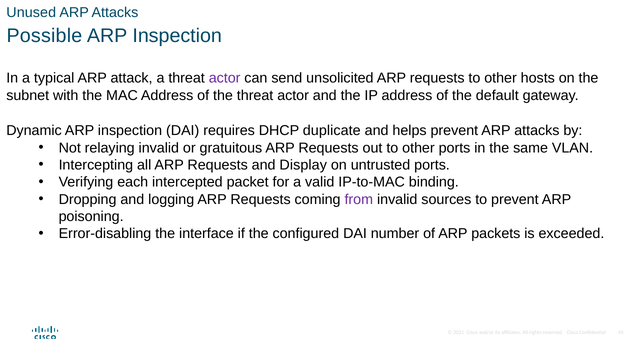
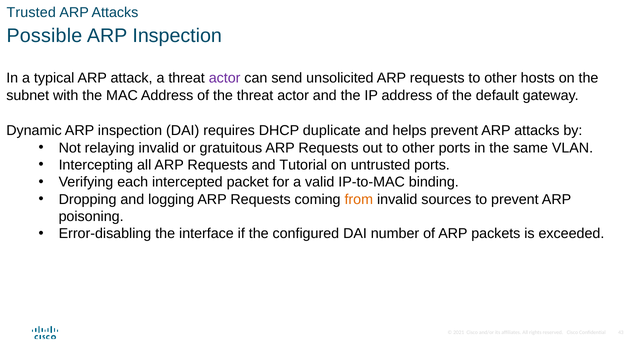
Unused: Unused -> Trusted (31, 13)
Display: Display -> Tutorial (303, 165)
from colour: purple -> orange (359, 199)
